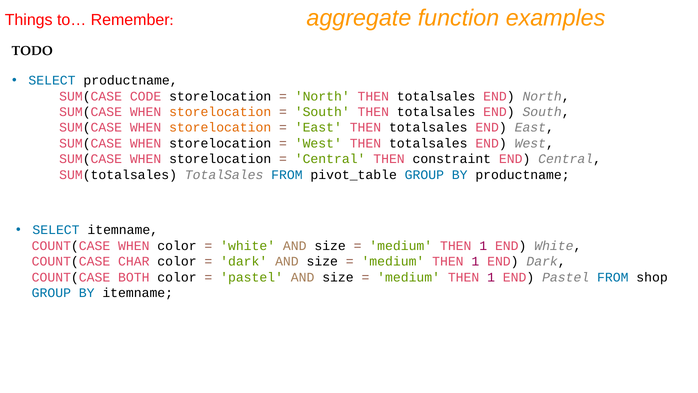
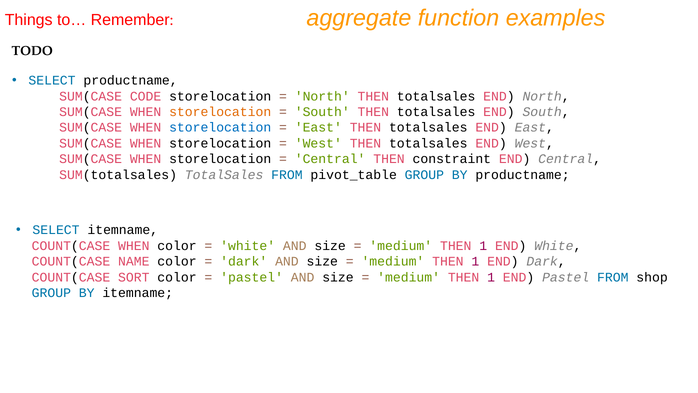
storelocation colour: orange -> blue (220, 128)
CHAR: CHAR -> NAME (134, 261)
BOTH: BOTH -> SORT (134, 277)
